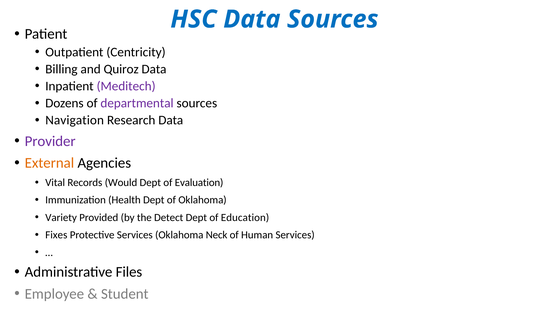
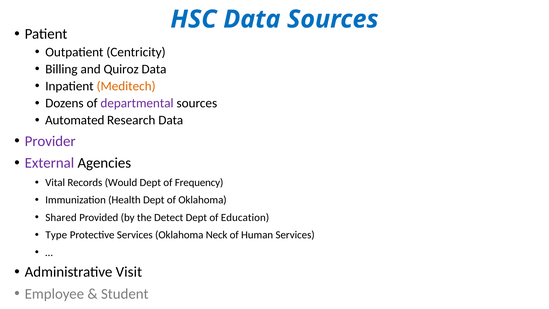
Meditech colour: purple -> orange (126, 86)
Navigation: Navigation -> Automated (75, 120)
External colour: orange -> purple (49, 163)
Evaluation: Evaluation -> Frequency (199, 182)
Variety: Variety -> Shared (61, 217)
Fixes: Fixes -> Type (56, 235)
Files: Files -> Visit (129, 272)
